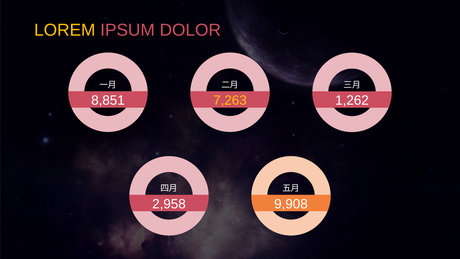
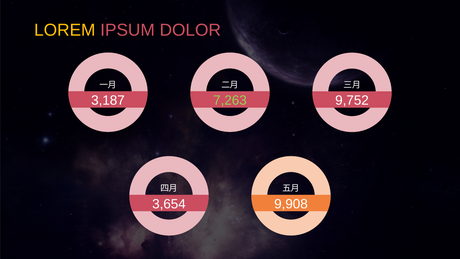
8,851: 8,851 -> 3,187 (108, 100)
7,263 colour: yellow -> light green (230, 100)
1,262: 1,262 -> 9,752 (352, 100)
2,958: 2,958 -> 3,654 (169, 204)
